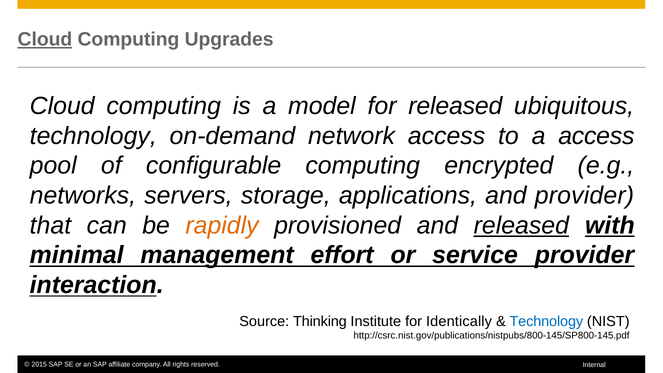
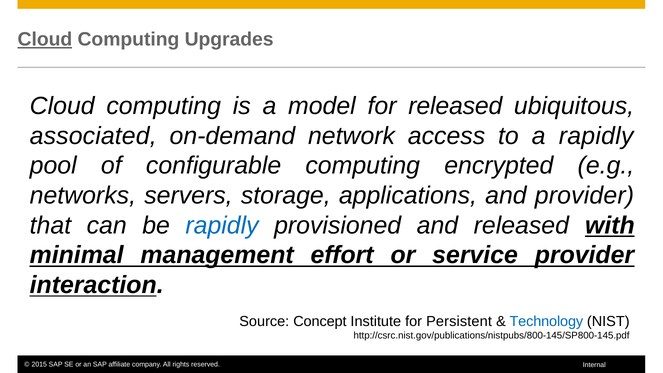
technology: technology -> associated (93, 136)
a access: access -> rapidly (596, 136)
rapidly colour: orange -> blue (222, 225)
released underline: present -> none (521, 225)
Thinking: Thinking -> Concept (320, 321)
Identically: Identically -> Persistent (459, 321)
